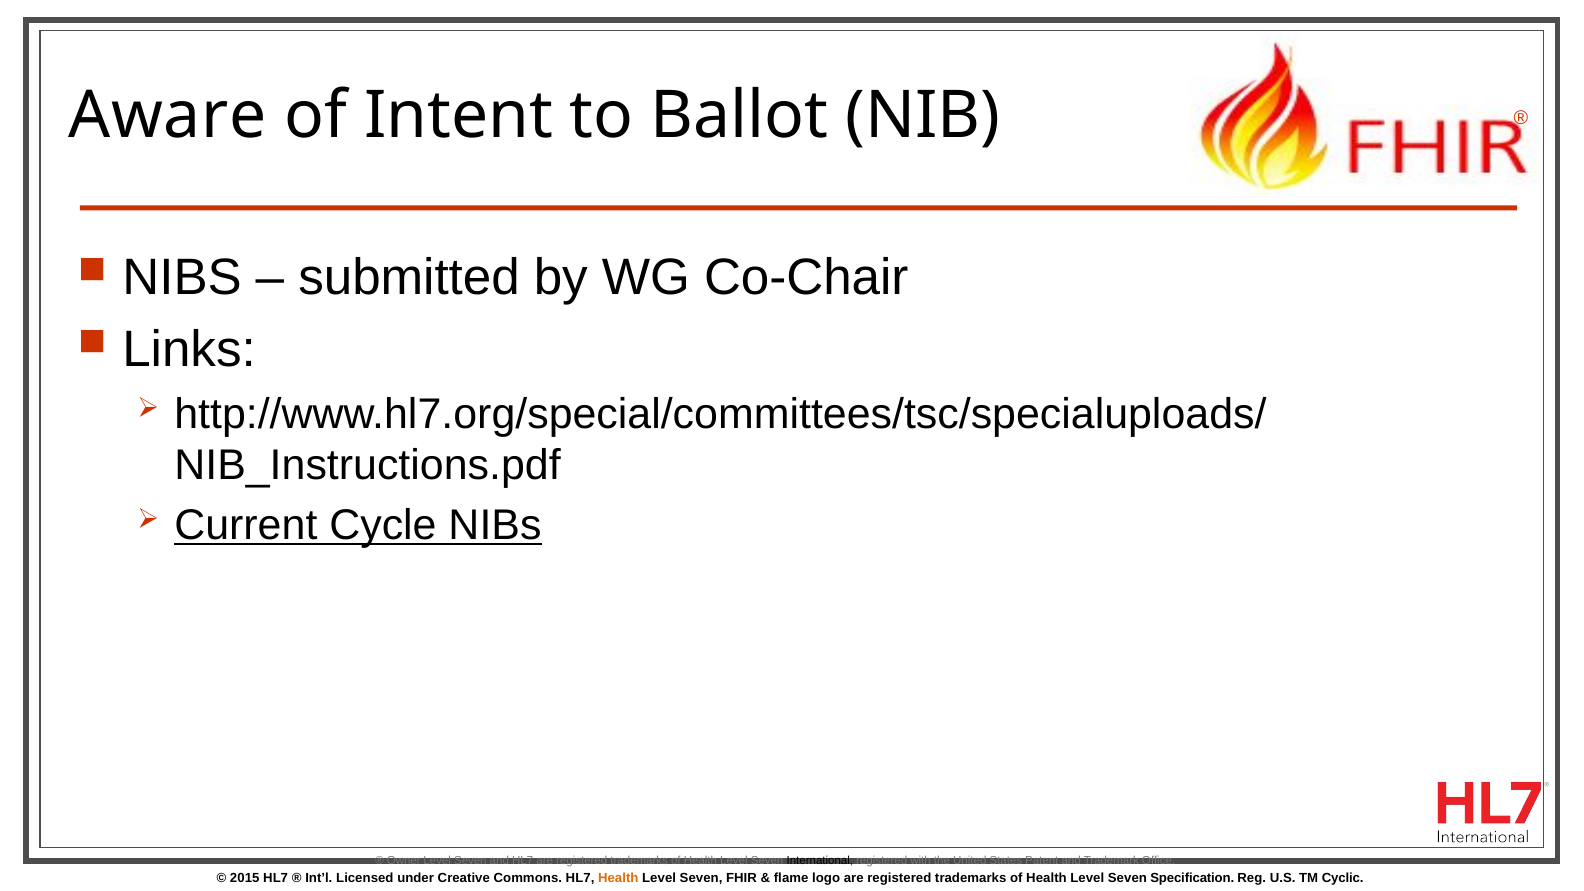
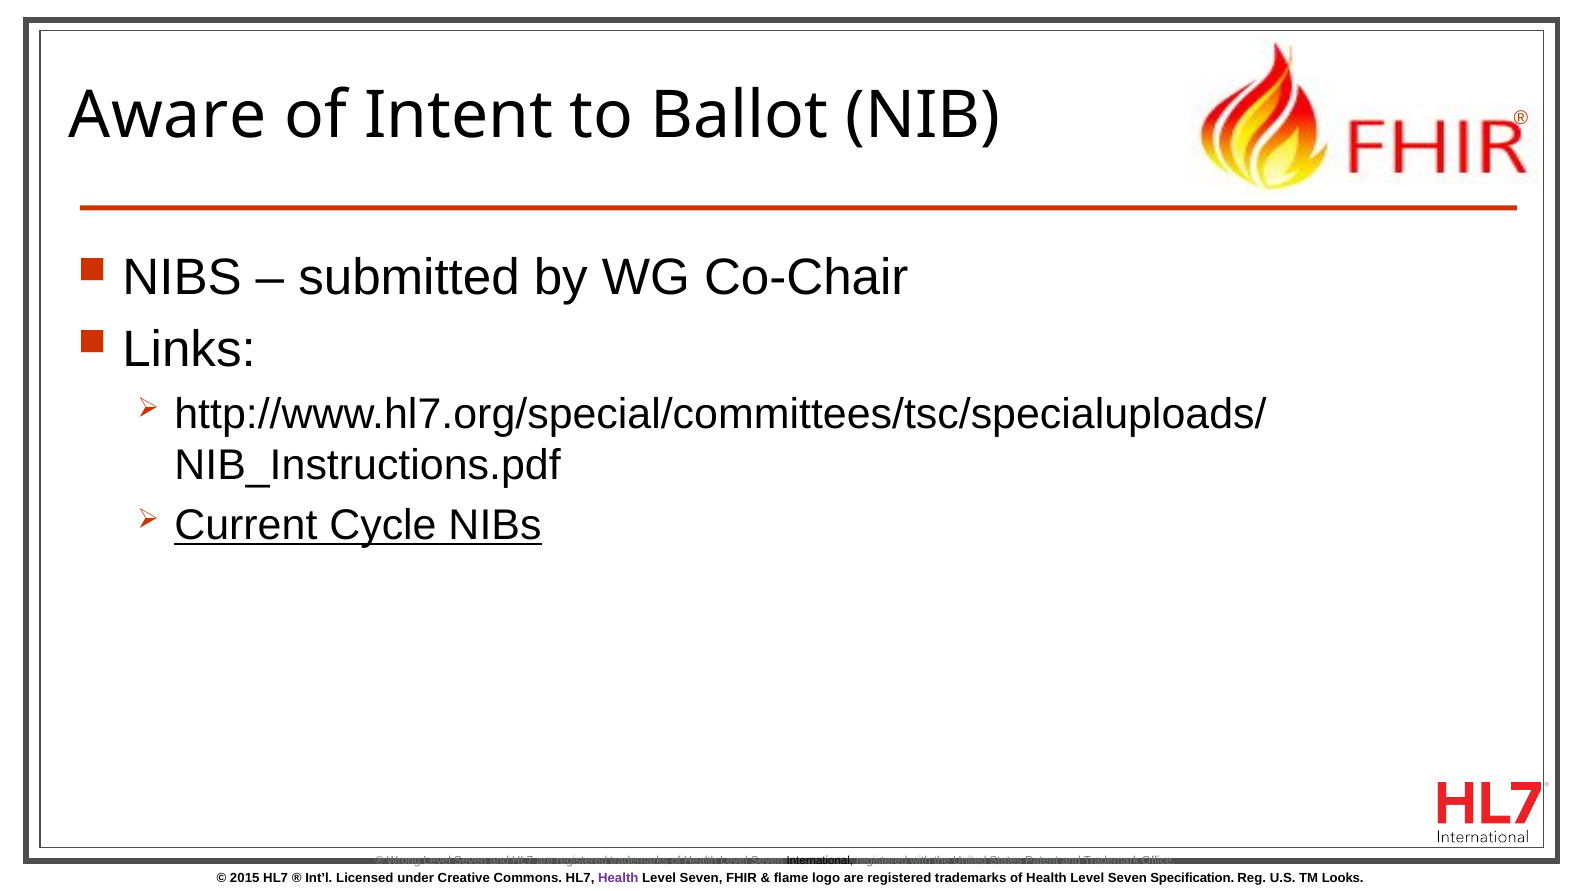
Owner: Owner -> Wrong (404, 860)
Health colour: orange -> purple (618, 878)
Cyclic: Cyclic -> Looks (1343, 878)
